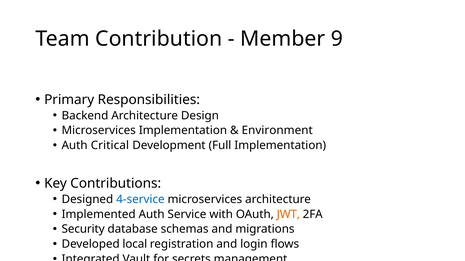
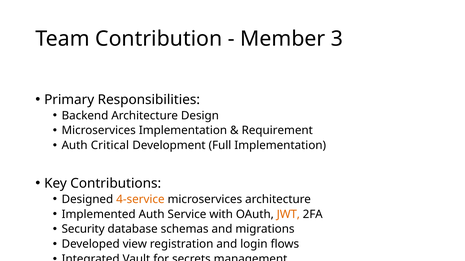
9: 9 -> 3 (337, 39)
Environment: Environment -> Requirement (277, 131)
4-service colour: blue -> orange (140, 200)
local: local -> view (135, 245)
